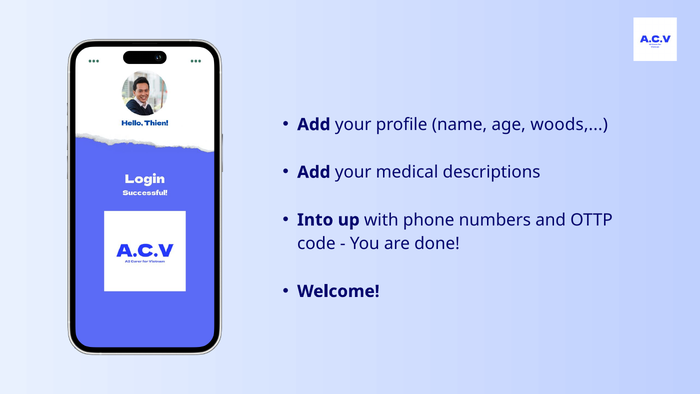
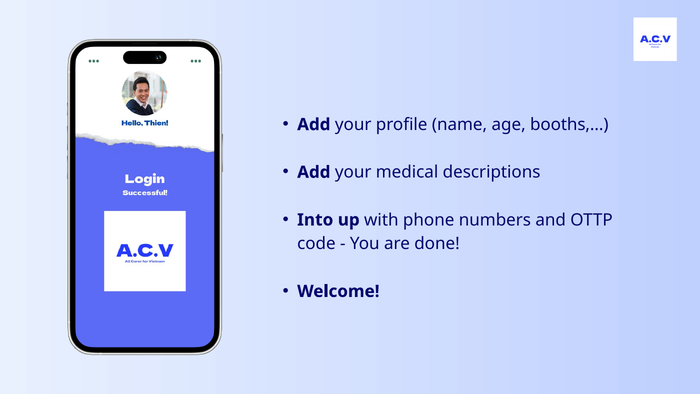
woods: woods -> booths (569, 125)
